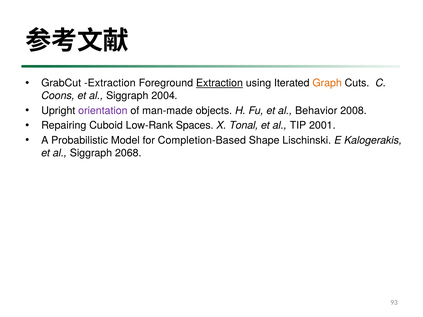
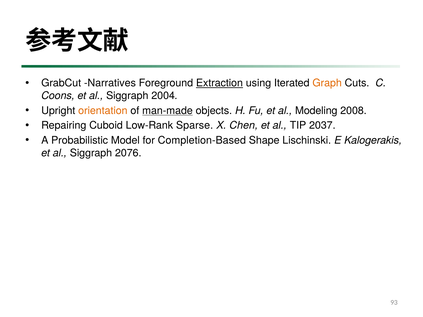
GrabCut Extraction: Extraction -> Narratives (110, 83)
orientation colour: purple -> orange (103, 111)
man-made underline: none -> present (167, 111)
Behavior: Behavior -> Modeling (316, 111)
Spaces: Spaces -> Sparse (195, 126)
Tonal: Tonal -> Chen (244, 126)
2001: 2001 -> 2037 (322, 126)
2068: 2068 -> 2076 (128, 153)
